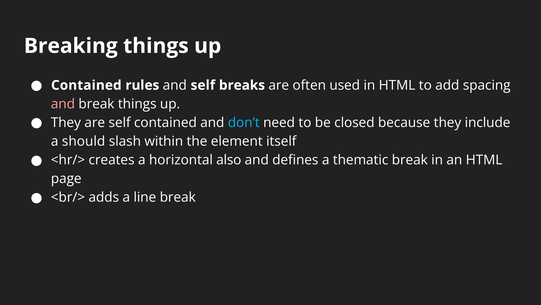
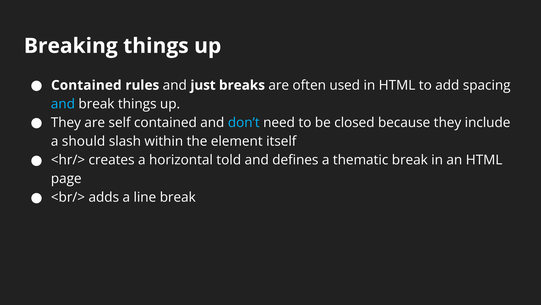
and self: self -> just (203, 85)
and colour: pink -> light blue (63, 104)
also: also -> told (229, 160)
